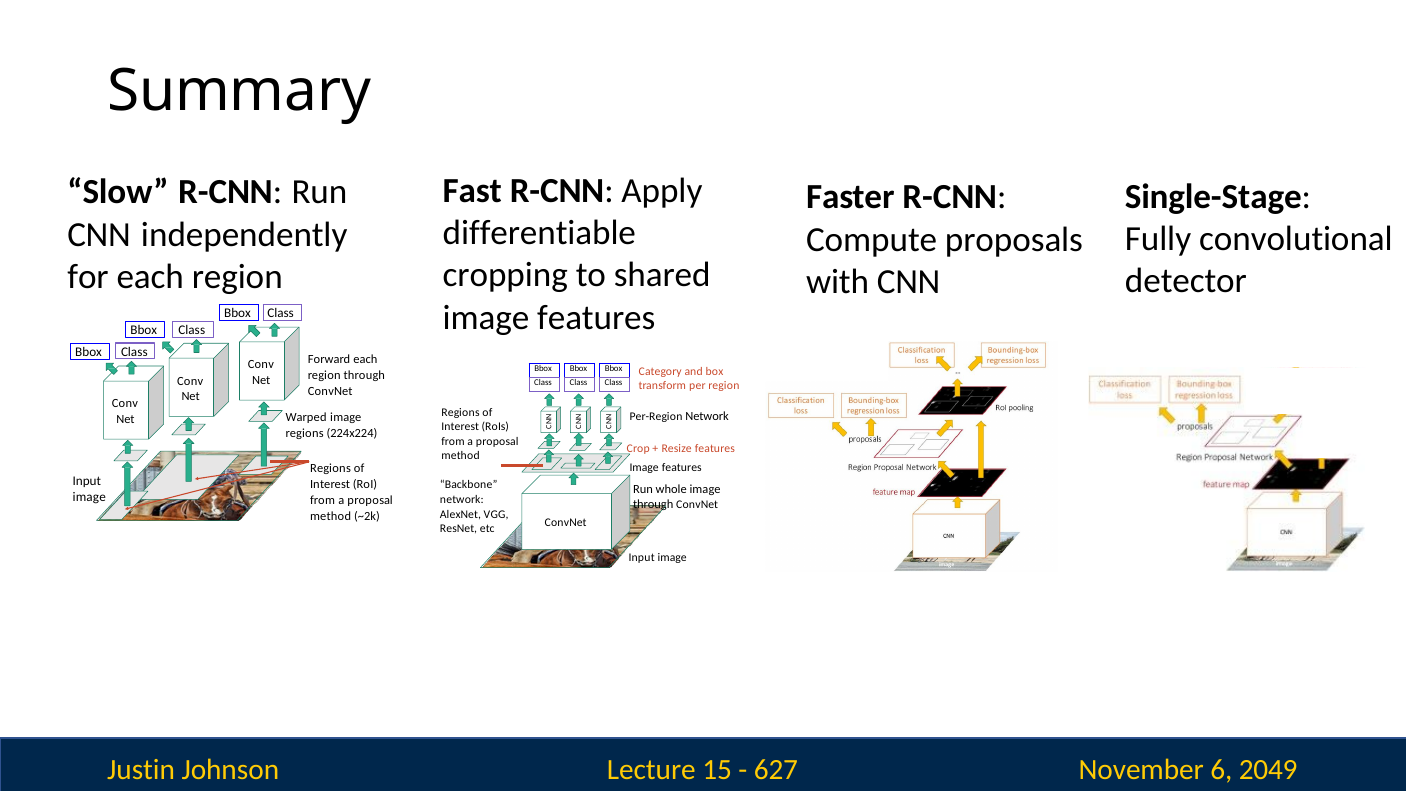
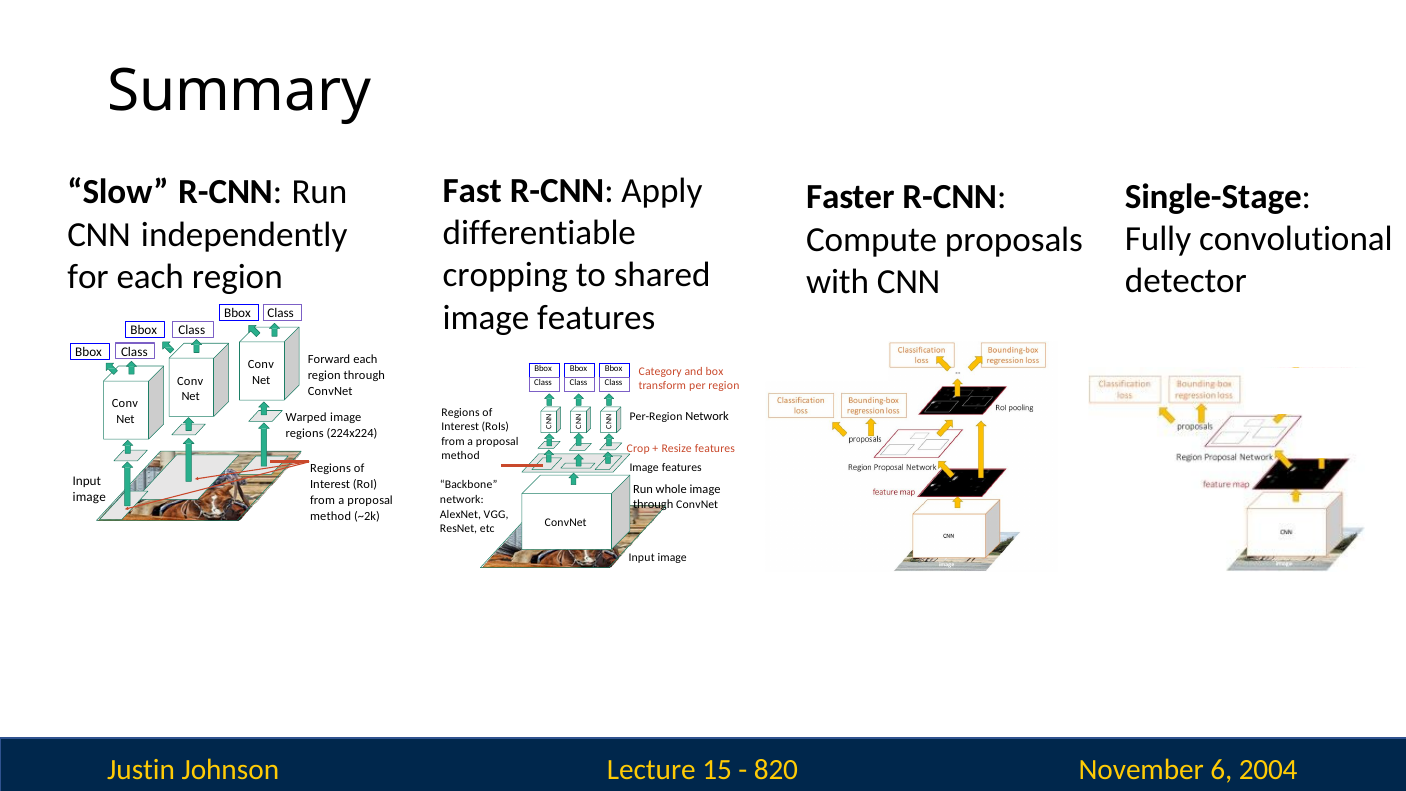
627: 627 -> 820 (776, 770)
2049: 2049 -> 2004 (1268, 769)
